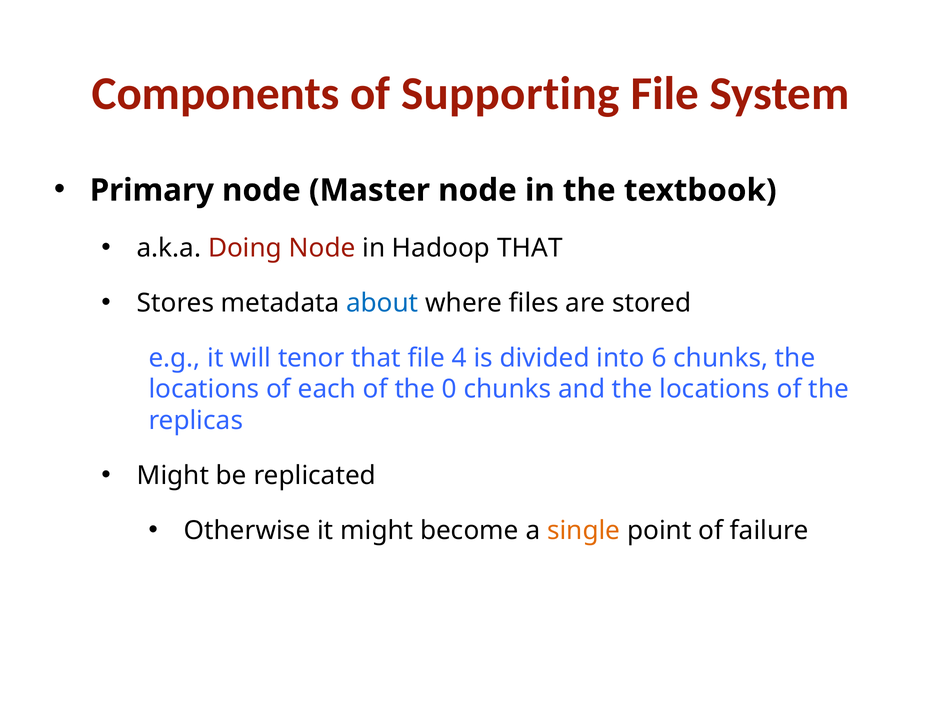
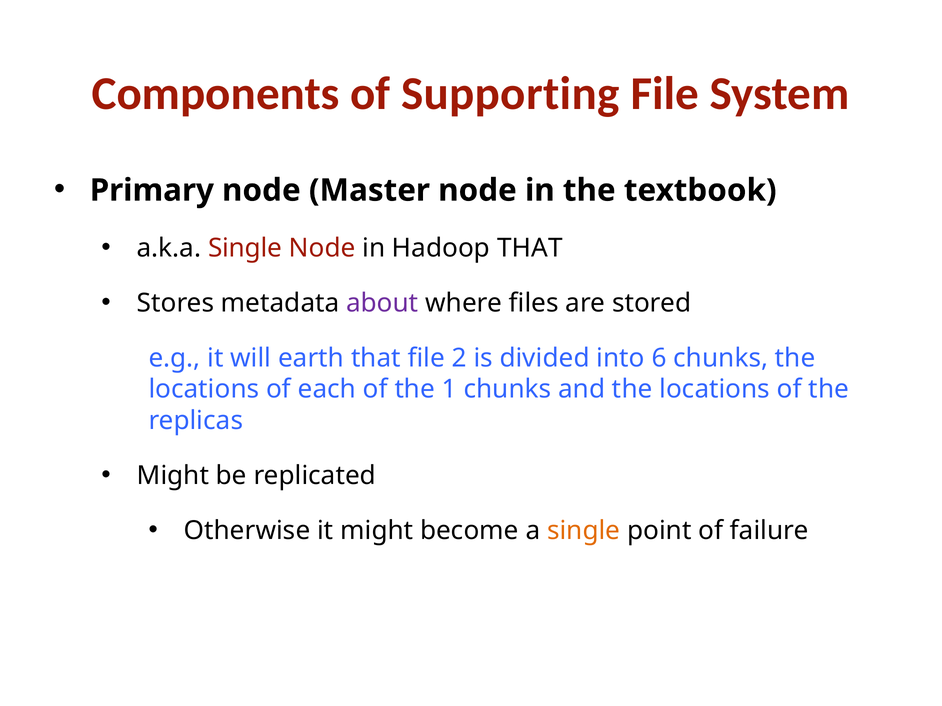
a.k.a Doing: Doing -> Single (245, 248)
about colour: blue -> purple (382, 303)
tenor: tenor -> earth (311, 358)
4: 4 -> 2 (459, 358)
0: 0 -> 1 (449, 390)
